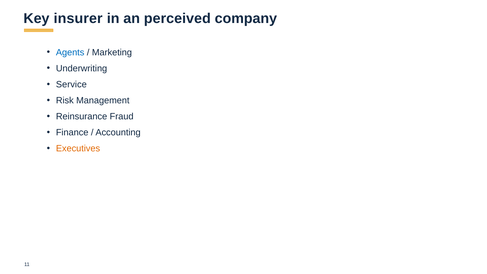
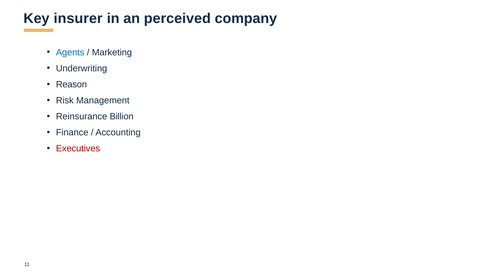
Service: Service -> Reason (71, 84)
Fraud: Fraud -> Billion (122, 117)
Executives colour: orange -> red (78, 149)
